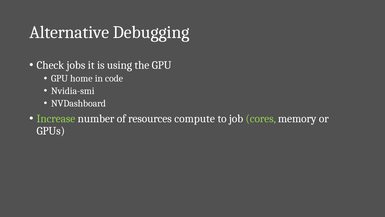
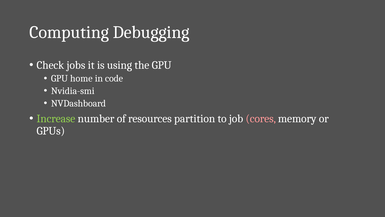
Alternative: Alternative -> Computing (69, 32)
compute: compute -> partition (195, 118)
cores colour: light green -> pink (261, 118)
